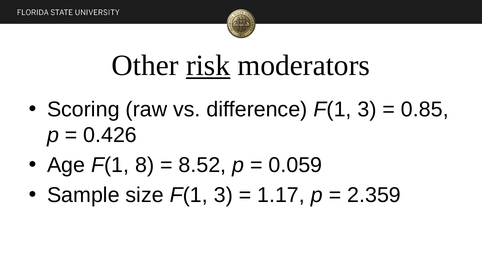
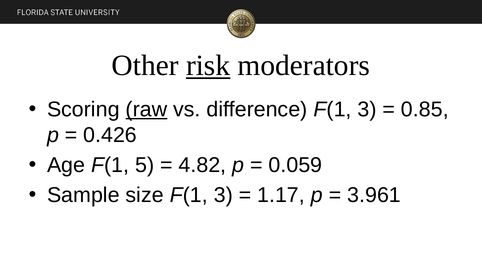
raw underline: none -> present (146, 110)
8: 8 -> 5 (145, 165)
8.52: 8.52 -> 4.82 (202, 165)
2.359: 2.359 -> 3.961 (374, 195)
